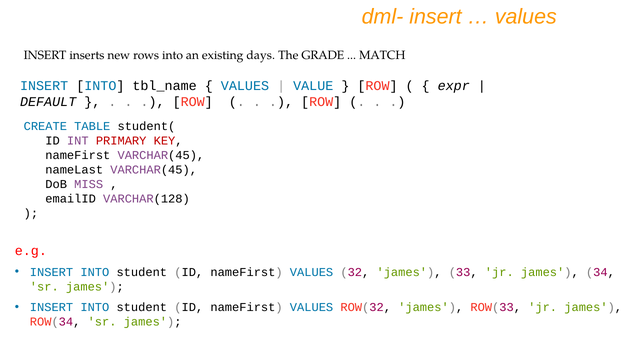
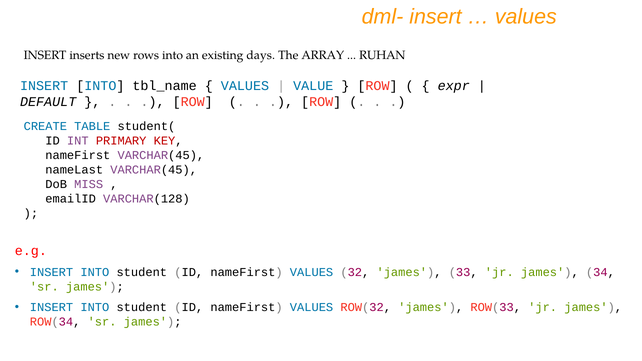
GRADE: GRADE -> ARRAY (323, 55)
MATCH: MATCH -> RUHAN (382, 55)
